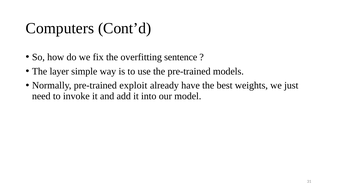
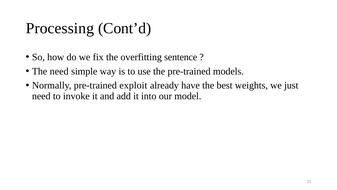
Computers: Computers -> Processing (60, 28)
The layer: layer -> need (59, 71)
